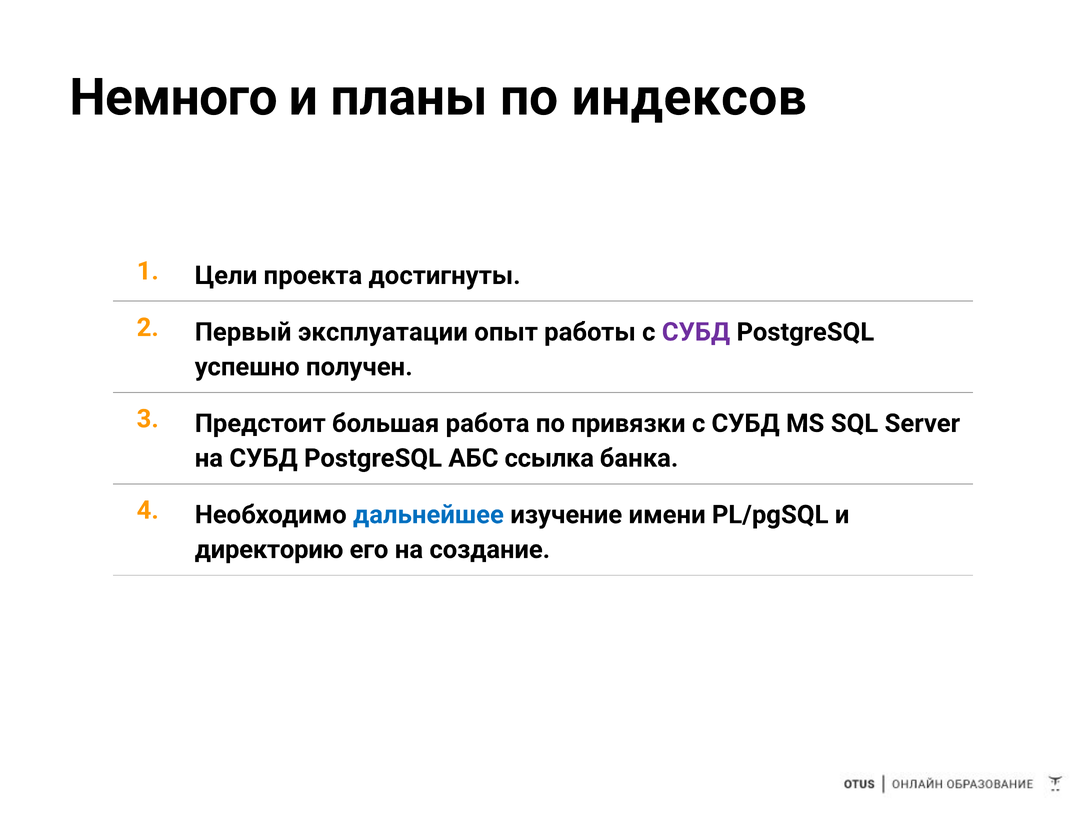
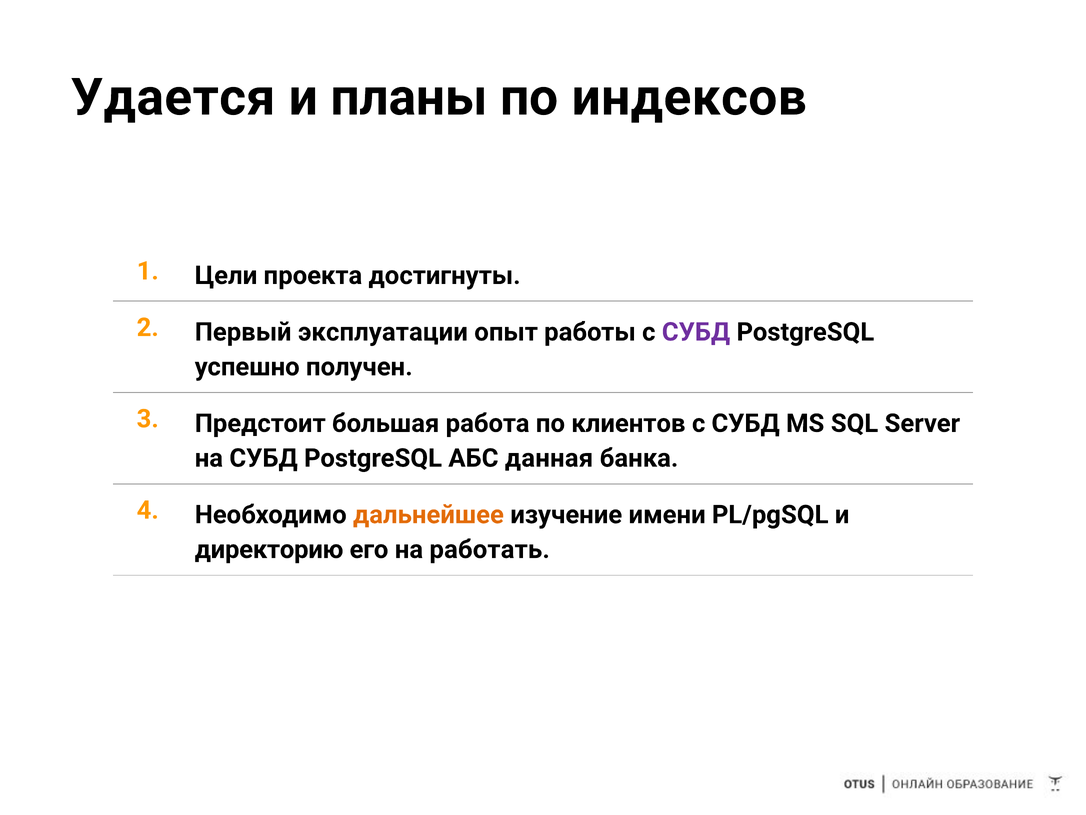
Немного: Немного -> Удается (173, 98)
привязки: привязки -> клиентов (628, 423)
ссылка: ссылка -> данная (549, 458)
дальнейшее colour: blue -> orange (428, 514)
создание: создание -> работать (490, 549)
